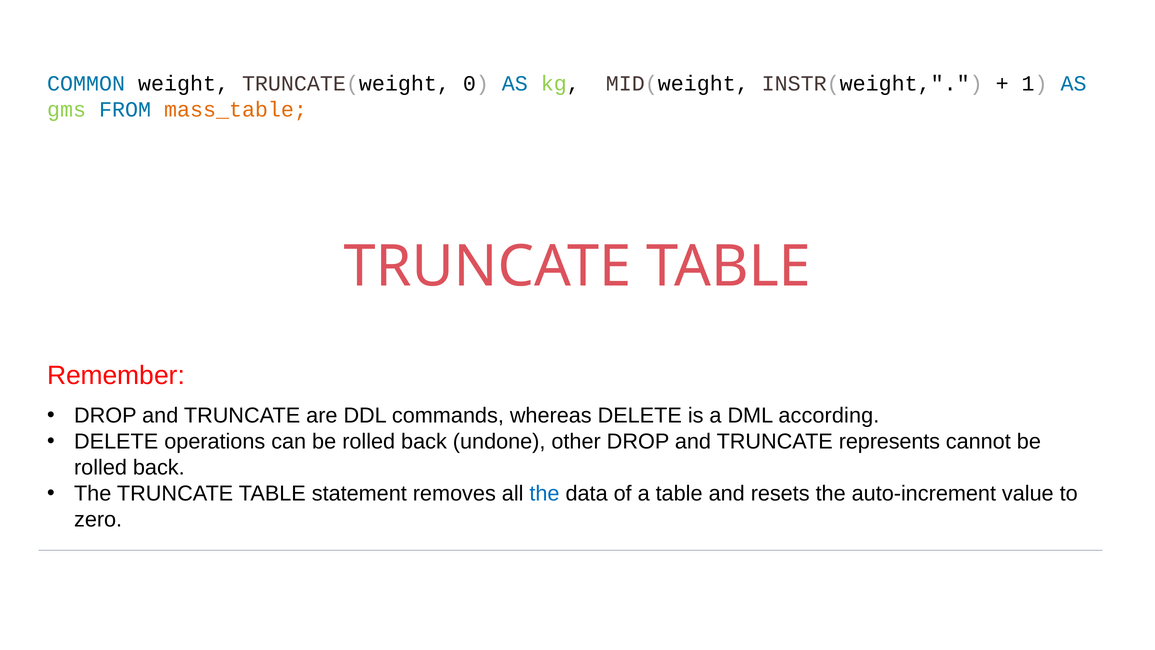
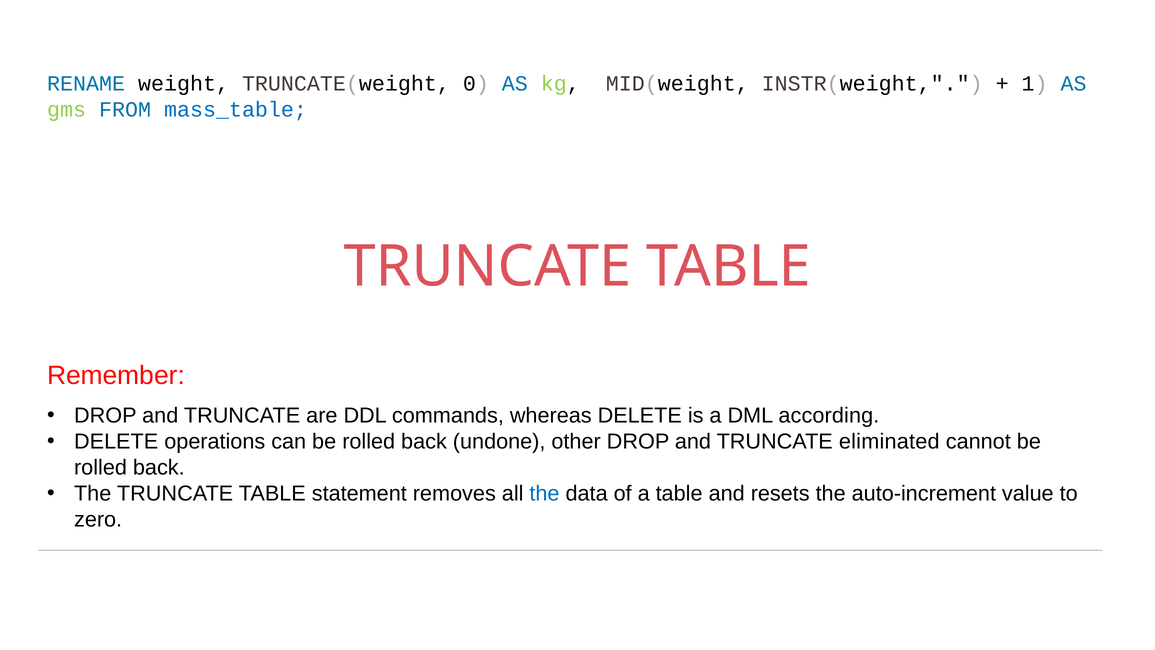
COMMON: COMMON -> RENAME (86, 83)
mass_table colour: orange -> blue (236, 109)
represents: represents -> eliminated (889, 442)
